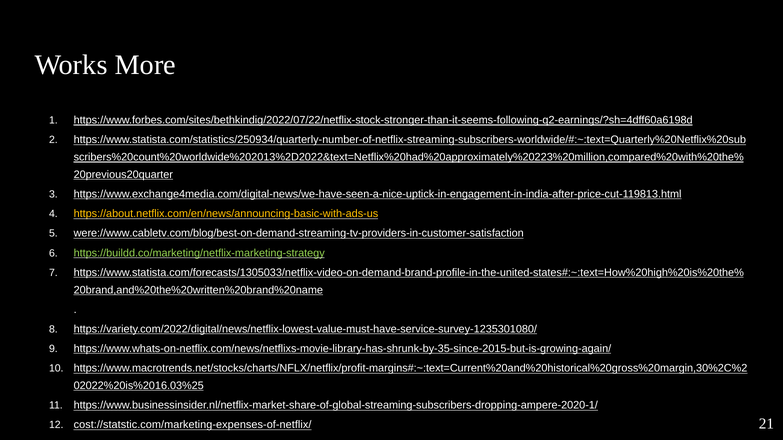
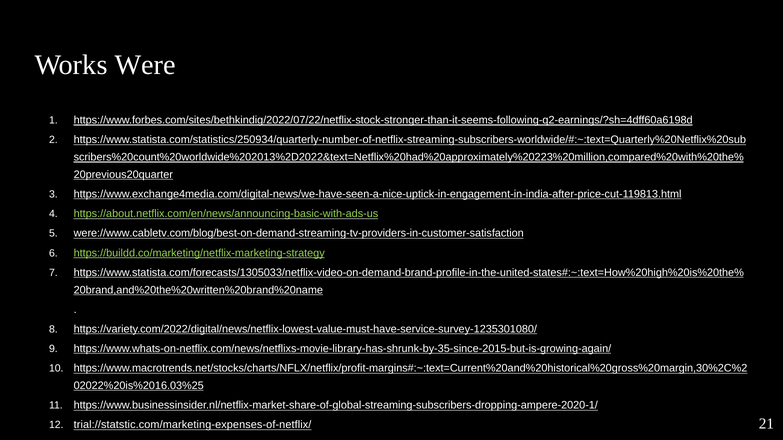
More: More -> Were (145, 65)
https://about.netflix.com/en/news/announcing-basic-with-ads-us colour: yellow -> light green (226, 214)
cost://statstic.com/marketing-expenses-of-netflix/: cost://statstic.com/marketing-expenses-of-netflix/ -> trial://statstic.com/marketing-expenses-of-netflix/ (193, 425)
